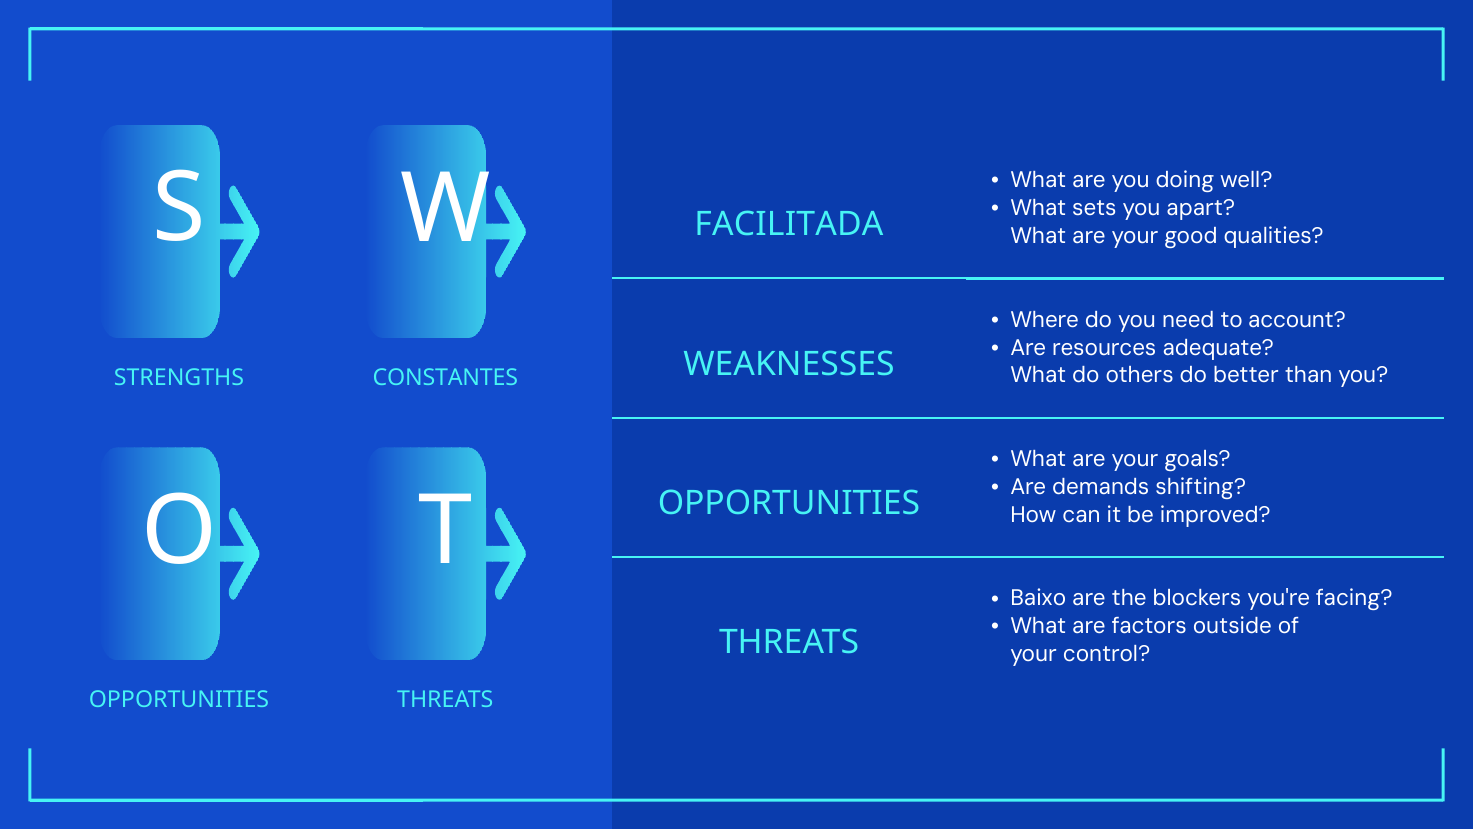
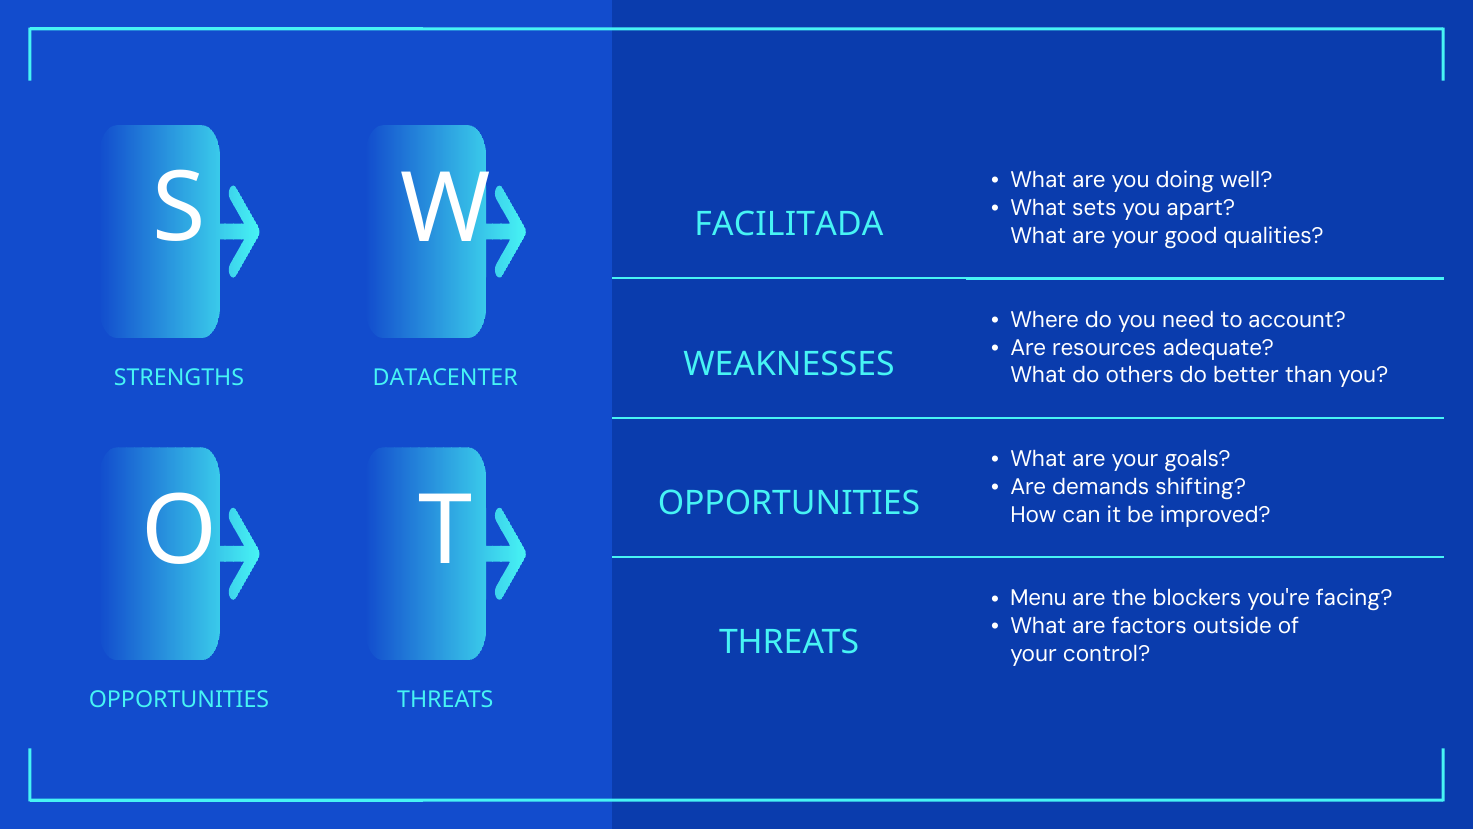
CONSTANTES: CONSTANTES -> DATACENTER (445, 377)
Baixo: Baixo -> Menu (1038, 598)
